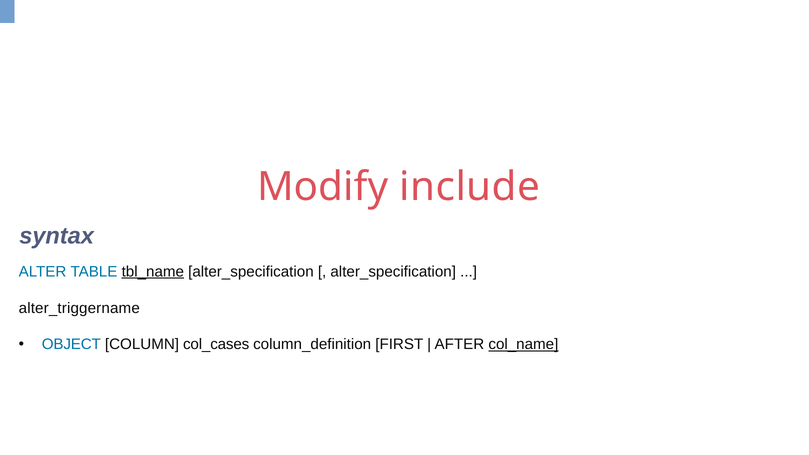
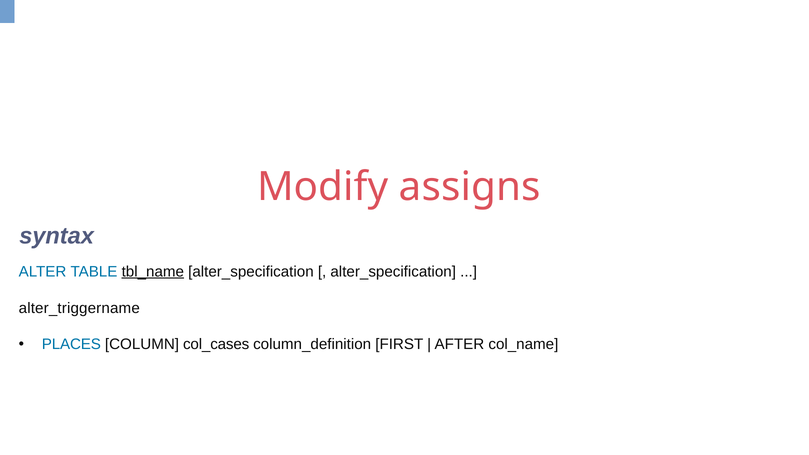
include: include -> assigns (470, 187)
OBJECT: OBJECT -> PLACES (71, 344)
col_name underline: present -> none (523, 344)
